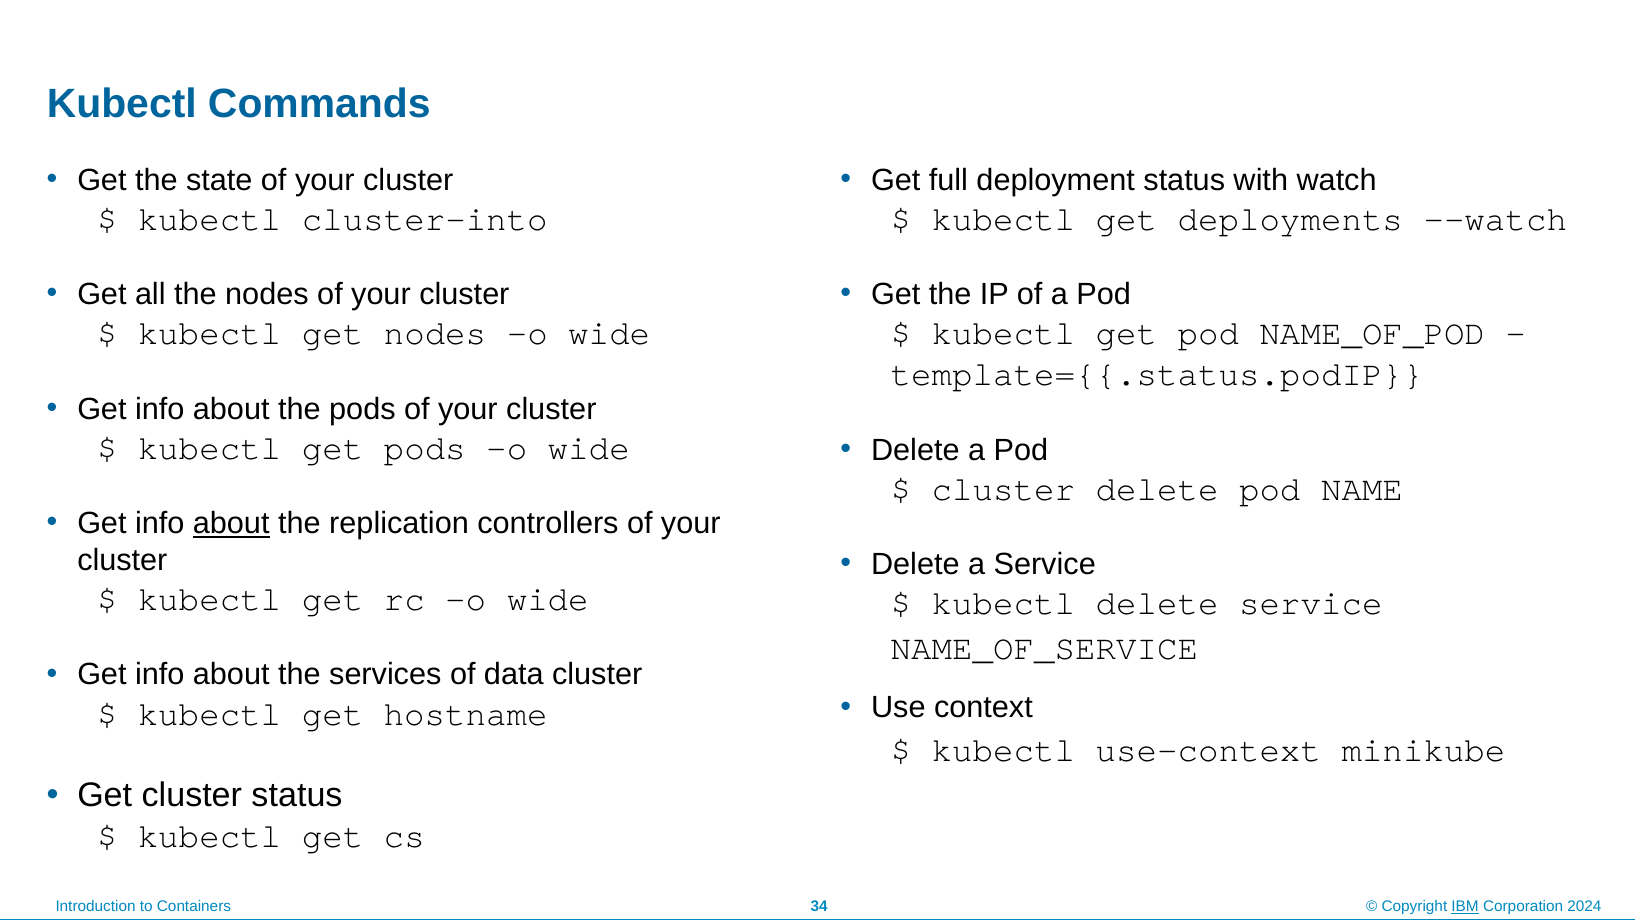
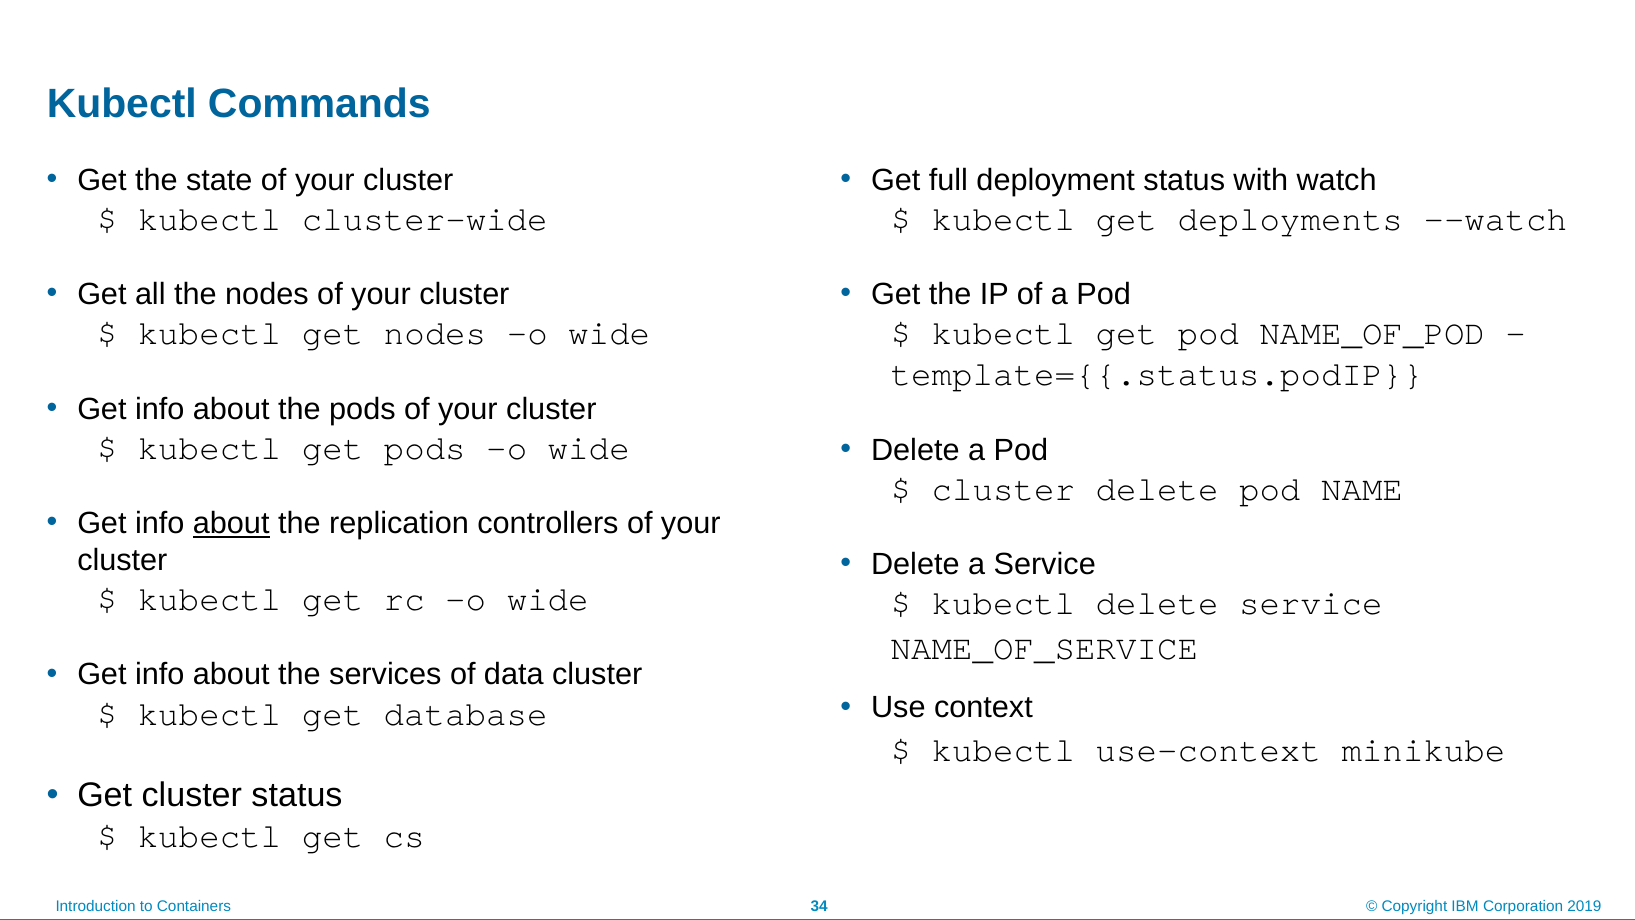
cluster-into: cluster-into -> cluster-wide (425, 219)
hostname: hostname -> database (466, 714)
IBM underline: present -> none (1465, 907)
2024: 2024 -> 2019 (1584, 907)
